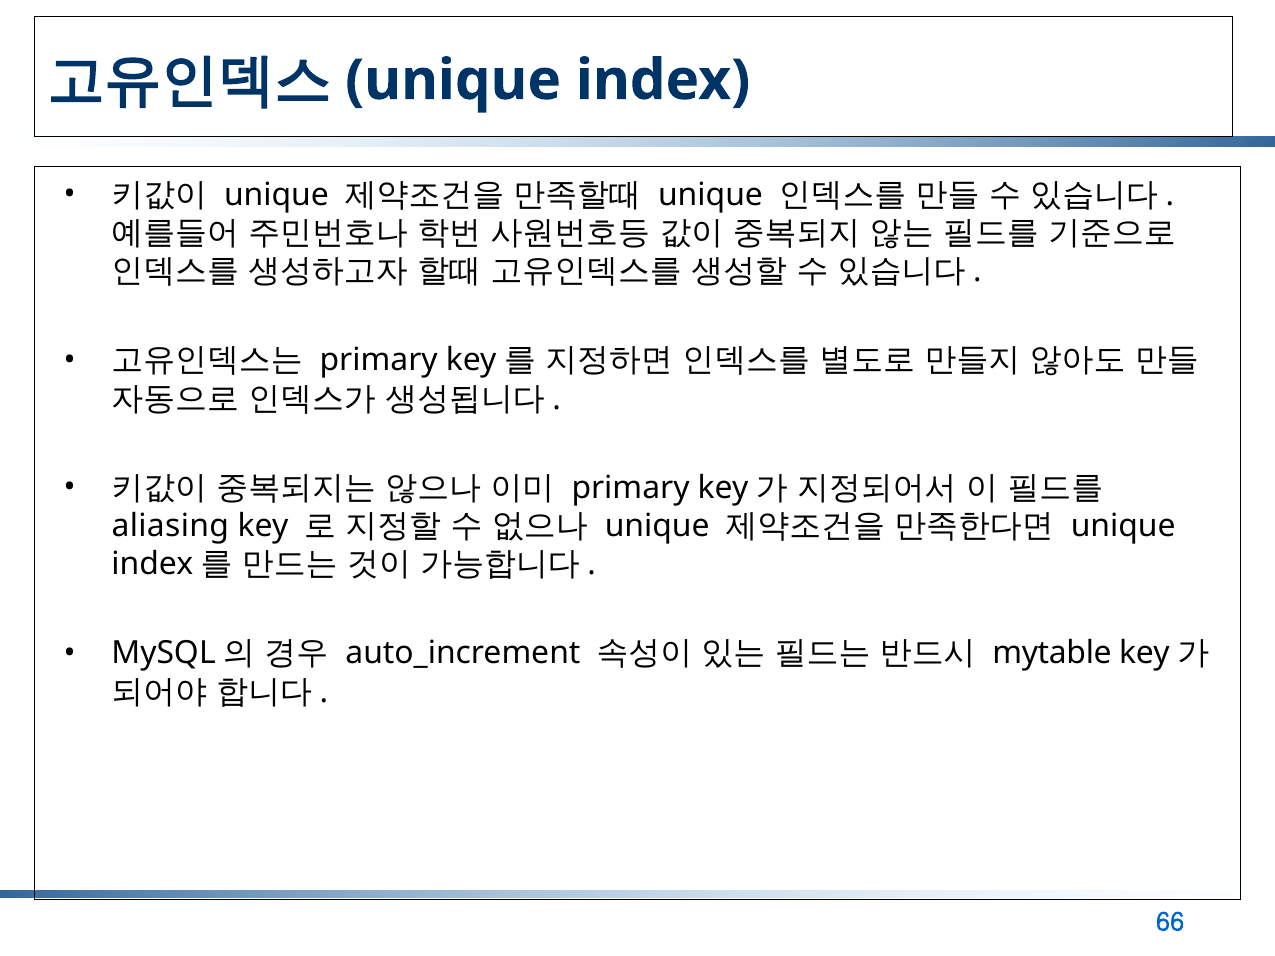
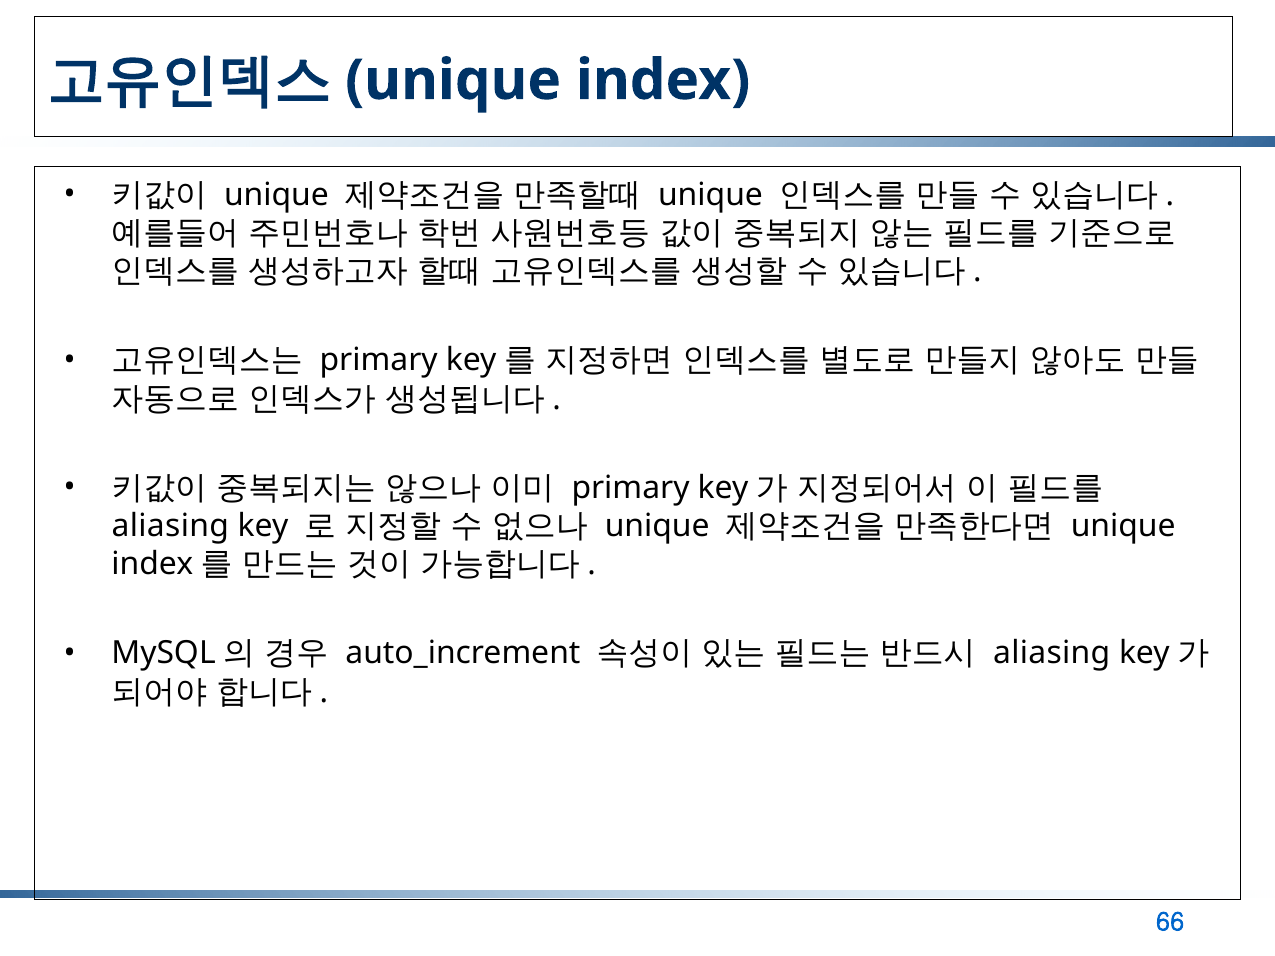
mytable: mytable -> aliasing (1052, 654)
